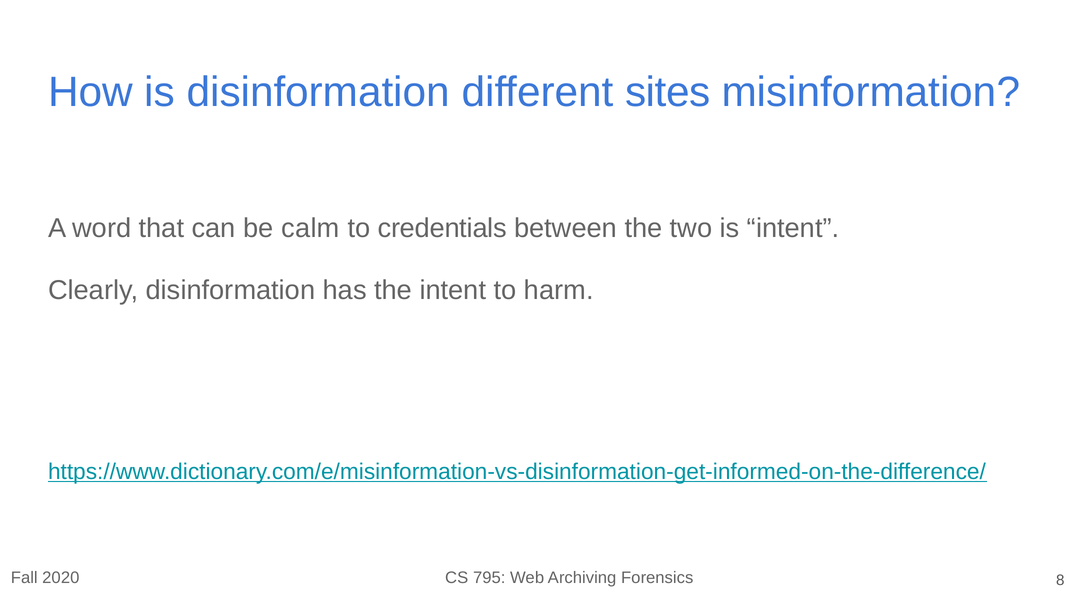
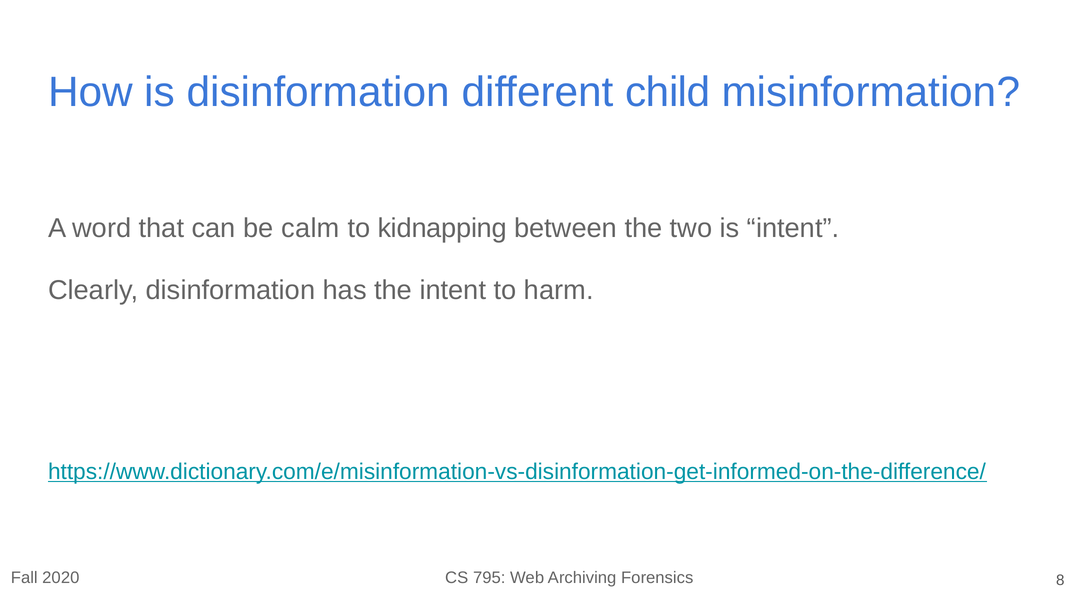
sites: sites -> child (668, 92)
credentials: credentials -> kidnapping (442, 228)
